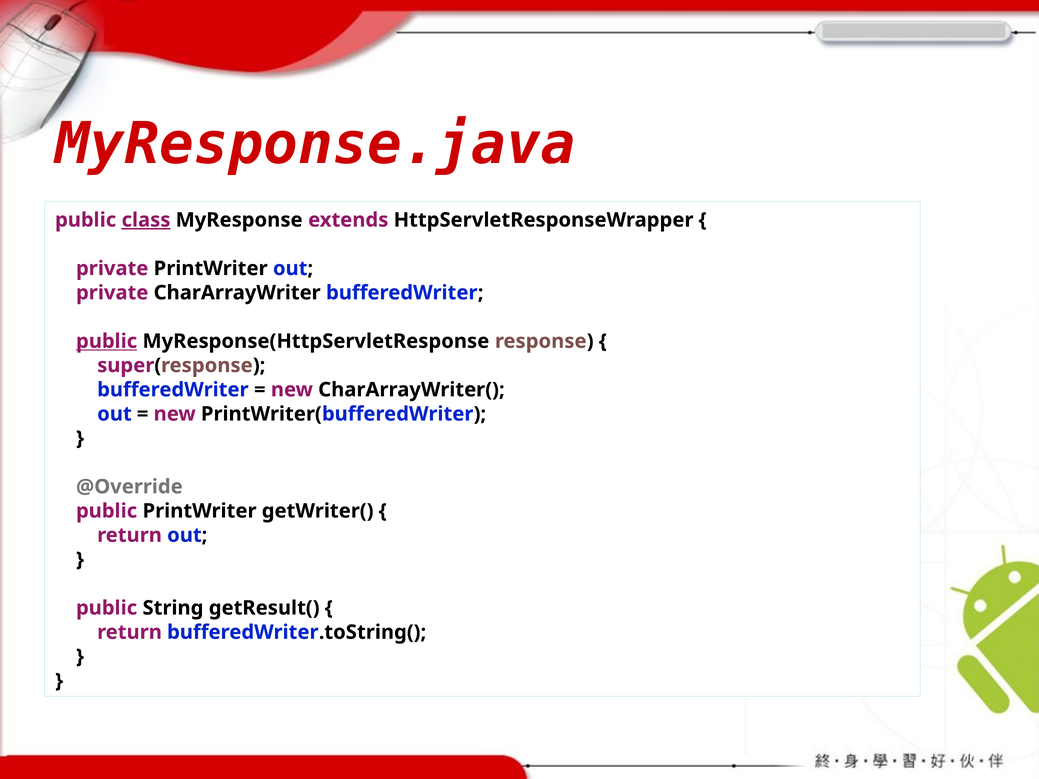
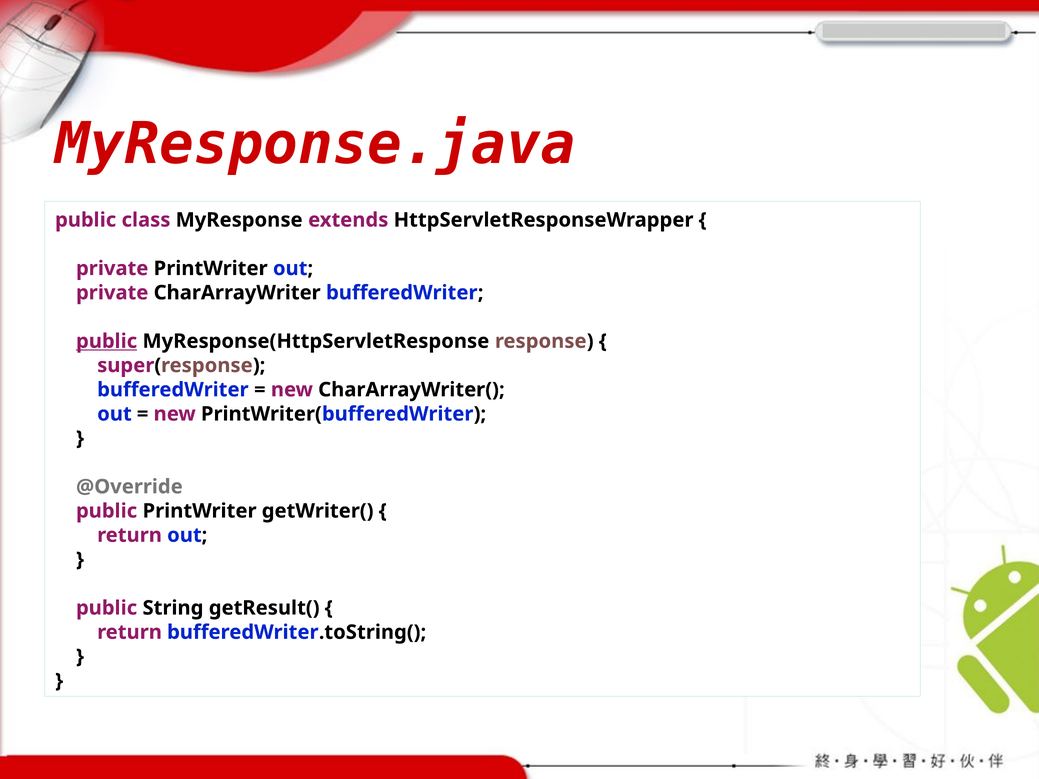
class underline: present -> none (146, 220)
